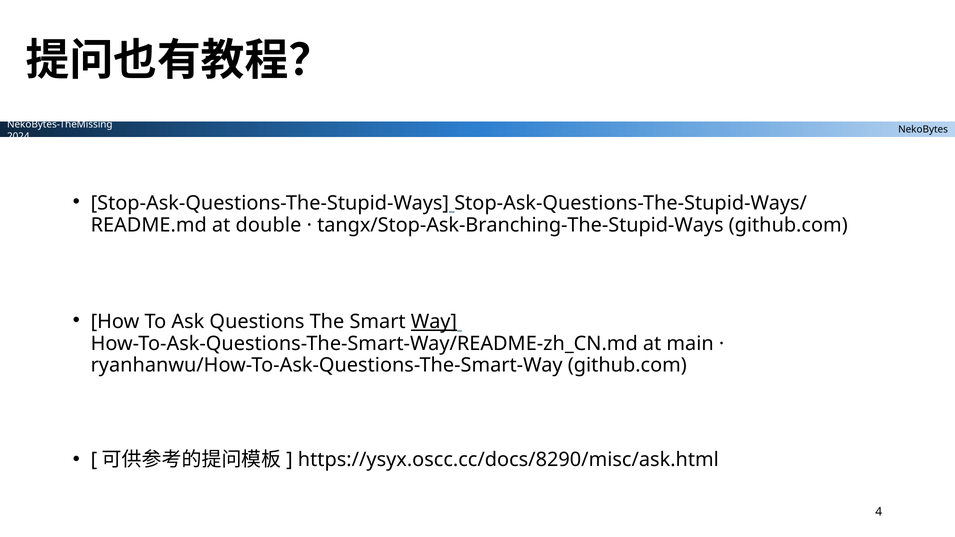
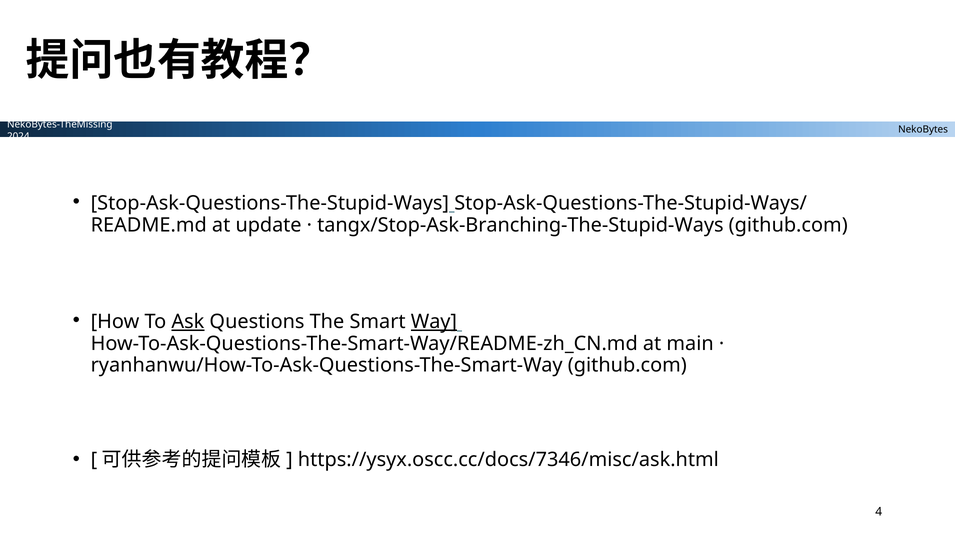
double: double -> update (269, 225)
Ask underline: none -> present (188, 322)
https://ysyx.oscc.cc/docs/8290/misc/ask.html: https://ysyx.oscc.cc/docs/8290/misc/ask.html -> https://ysyx.oscc.cc/docs/7346/misc/ask.html (508, 460)
